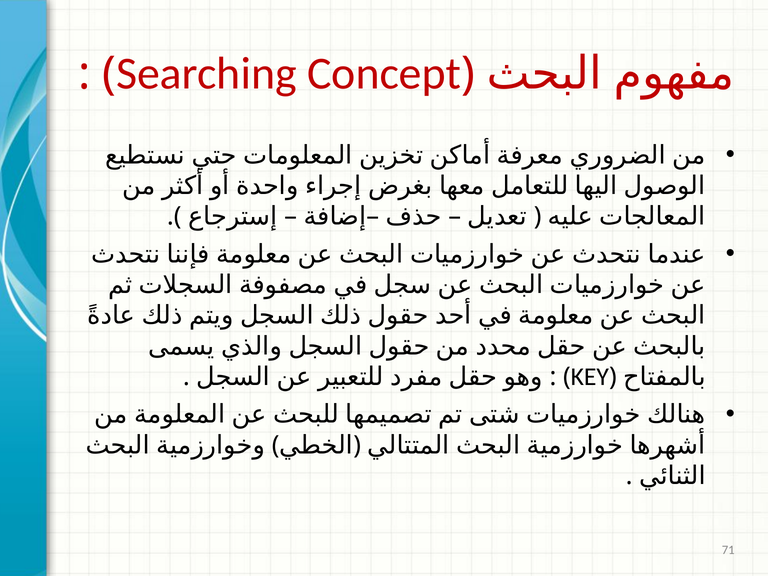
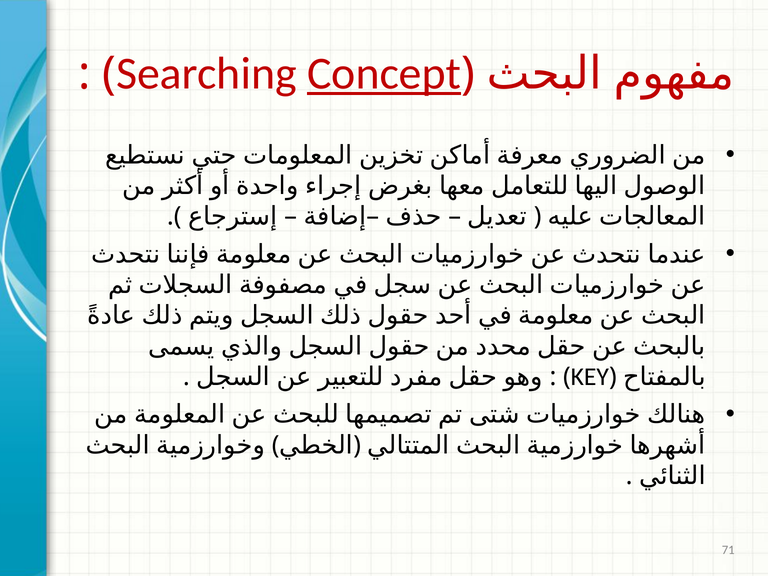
Concept underline: none -> present (384, 74)
